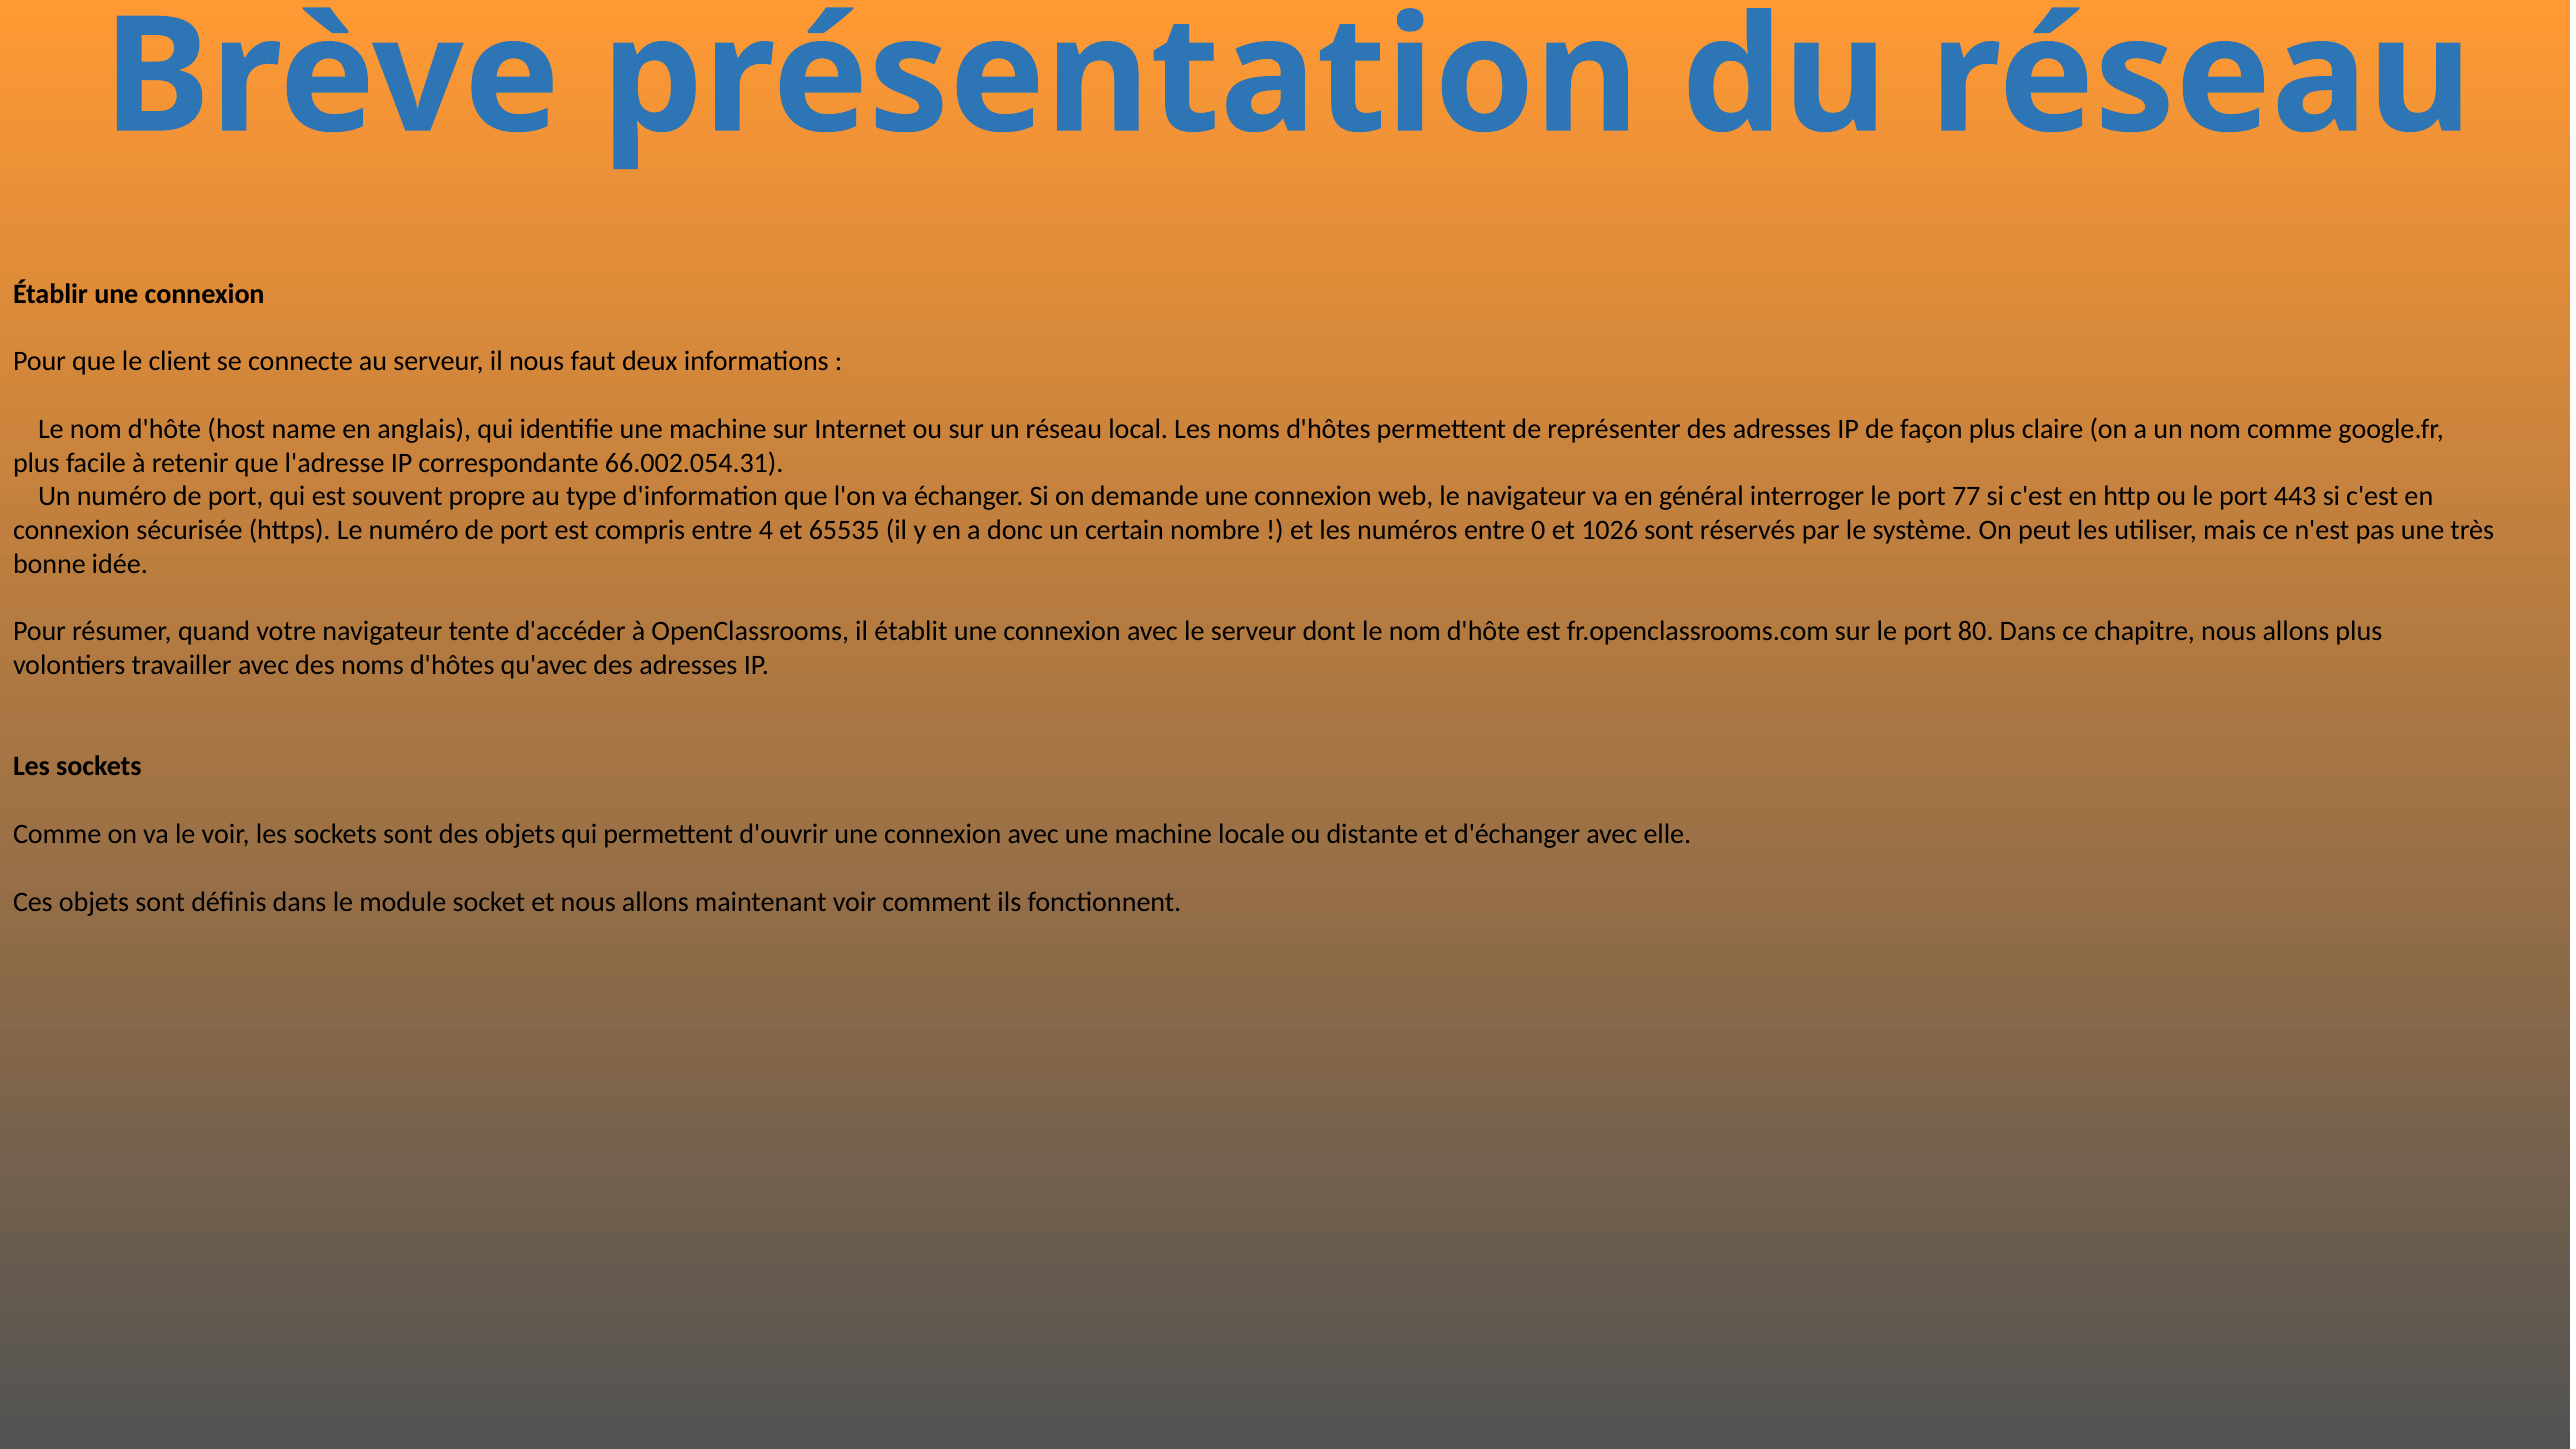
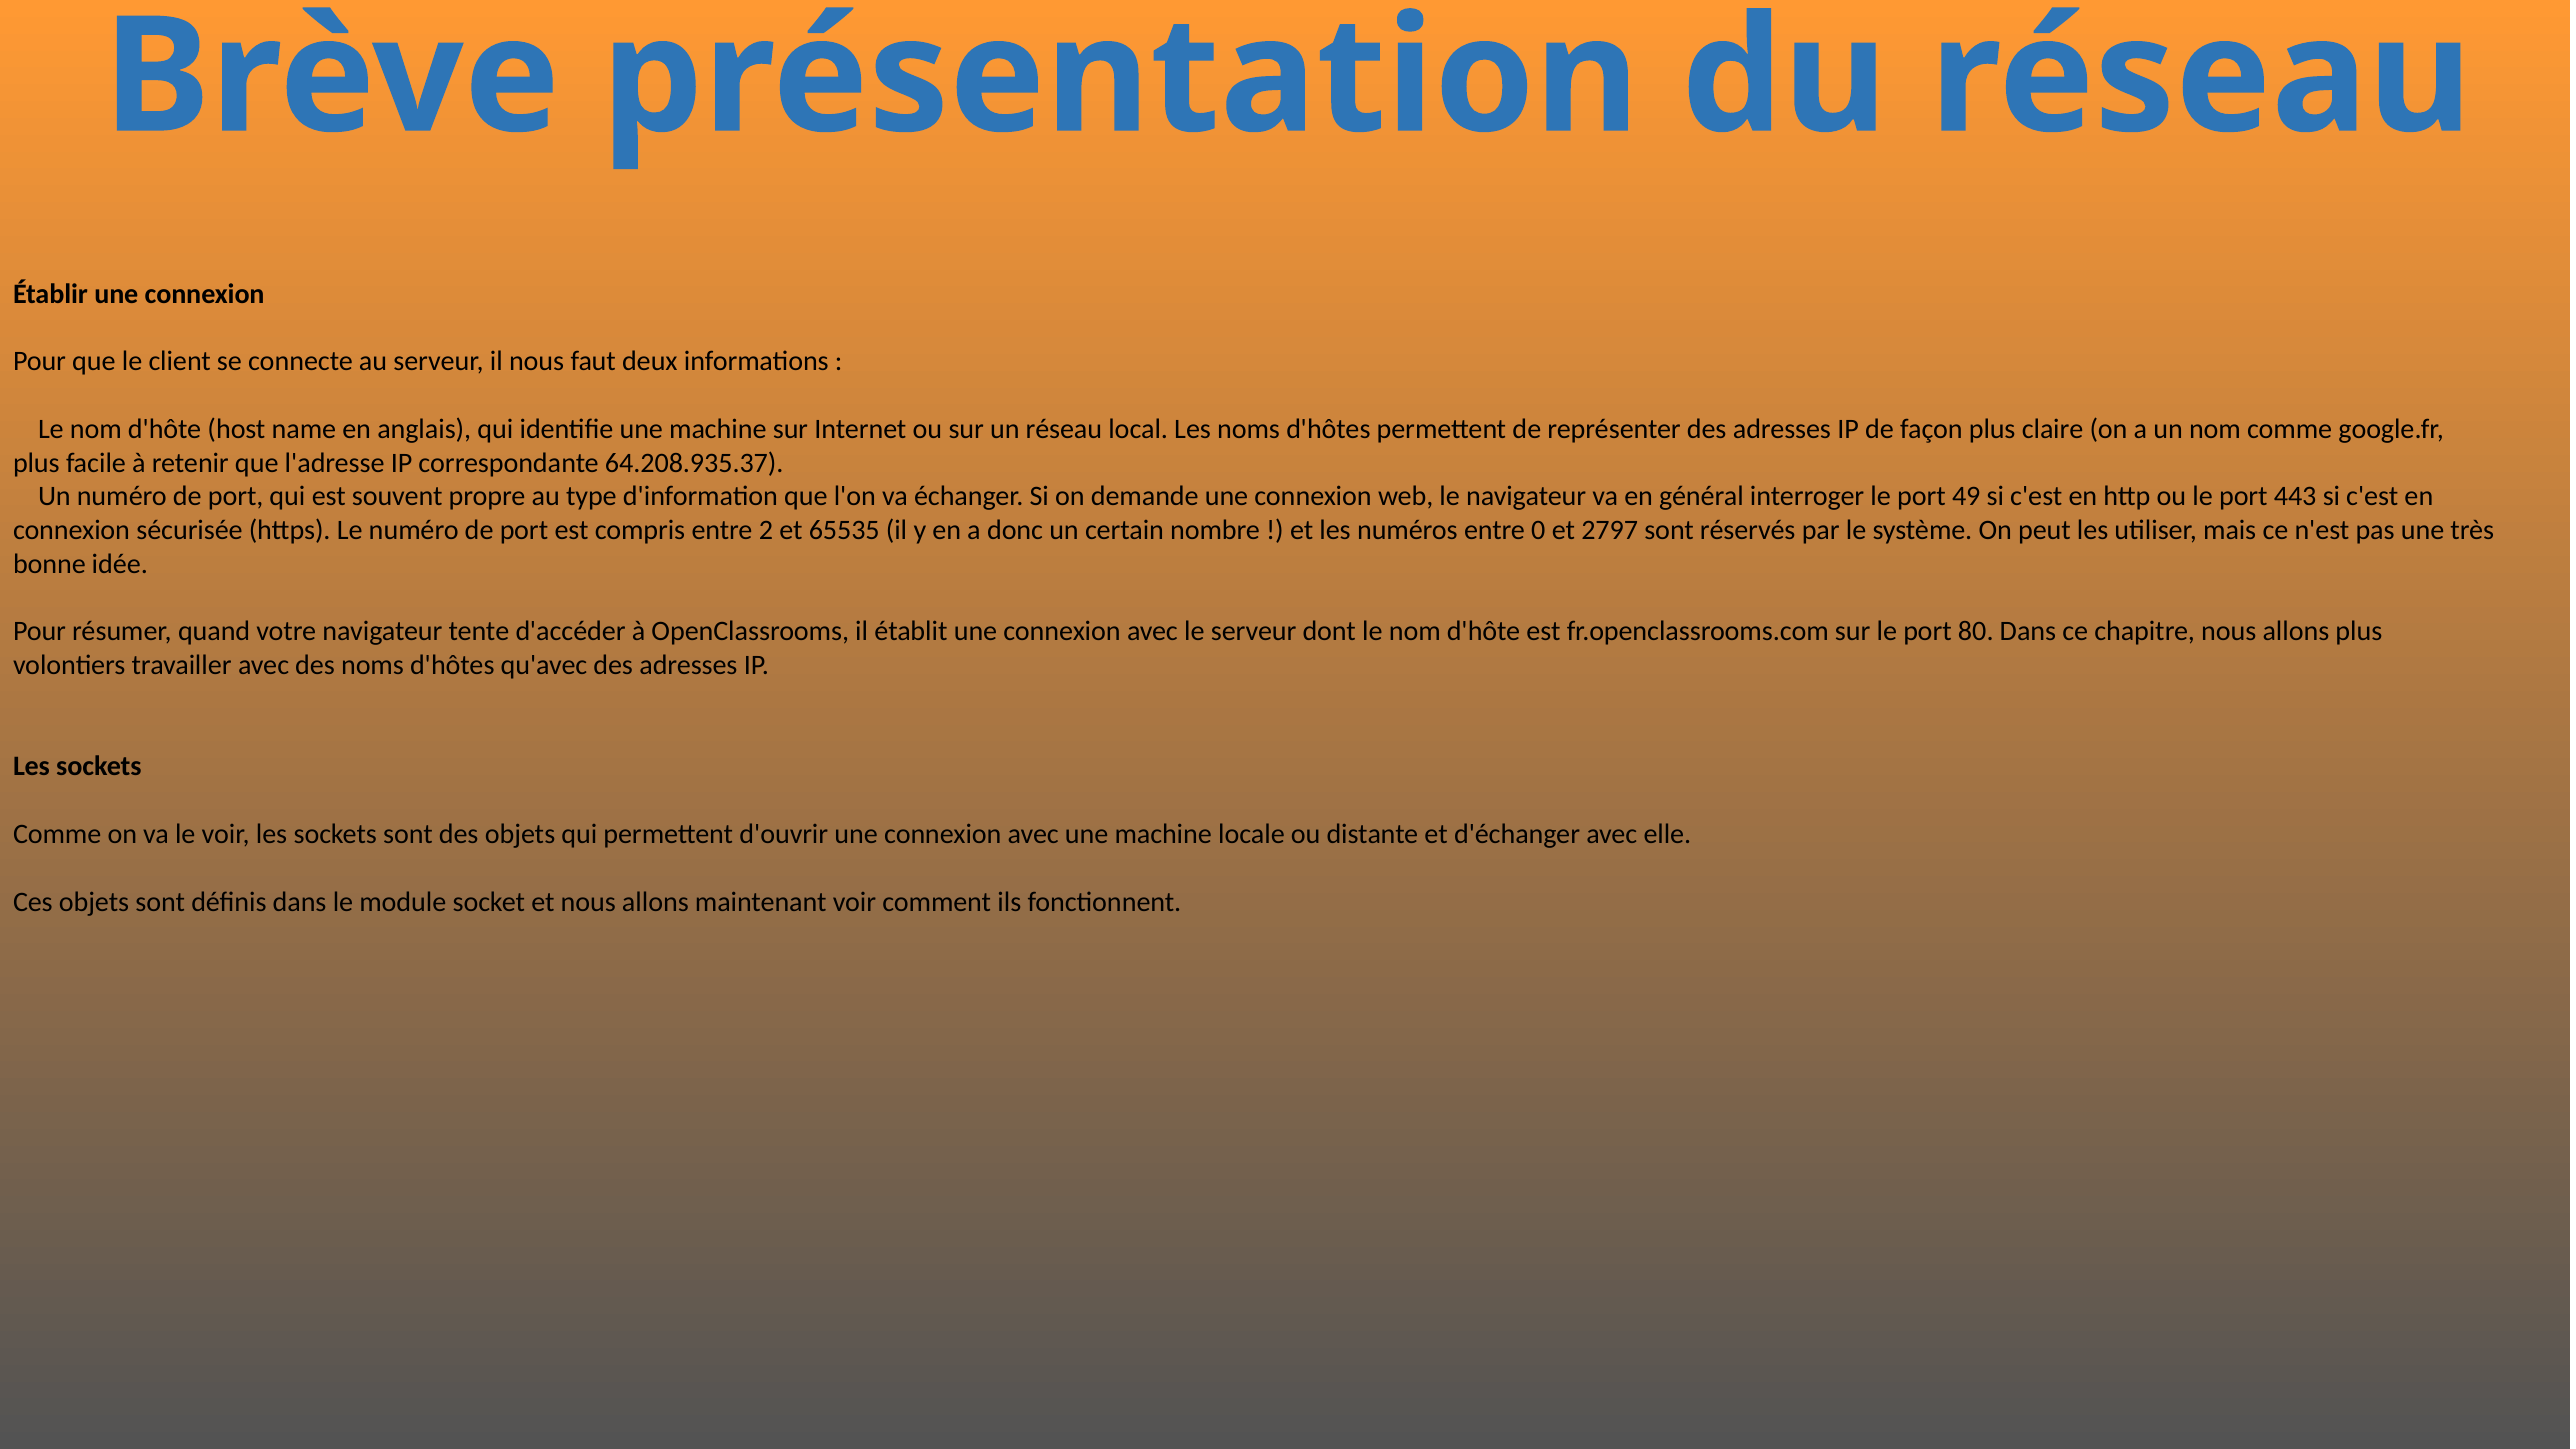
66.002.054.31: 66.002.054.31 -> 64.208.935.37 (694, 463)
77: 77 -> 49 (1966, 497)
4: 4 -> 2 (766, 530)
1026: 1026 -> 2797 (1610, 530)
